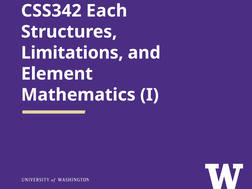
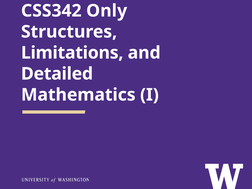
Each: Each -> Only (107, 11)
Element: Element -> Detailed (57, 74)
